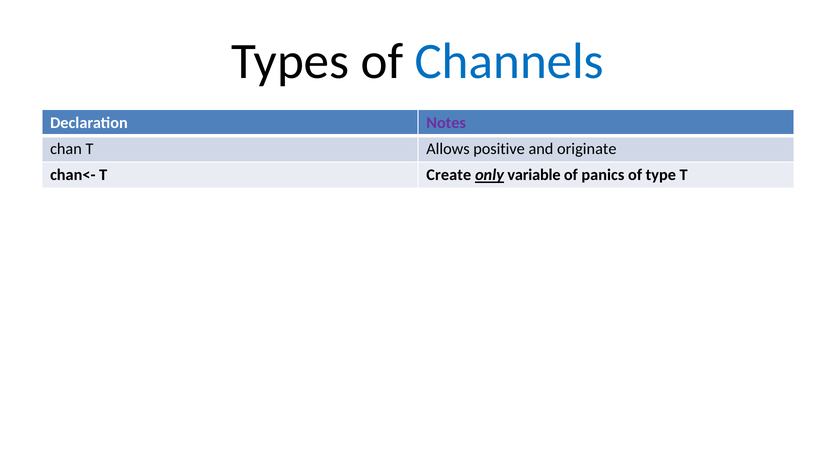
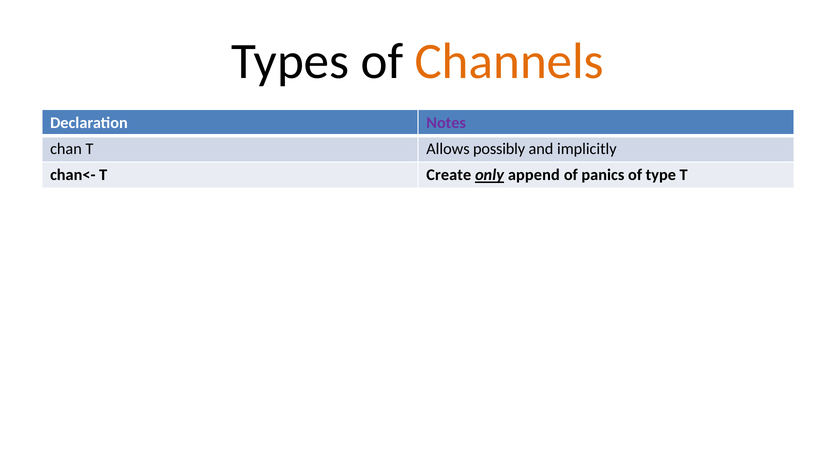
Channels colour: blue -> orange (509, 62)
positive: positive -> possibly (499, 149)
originate: originate -> implicitly (587, 149)
variable: variable -> append (534, 175)
